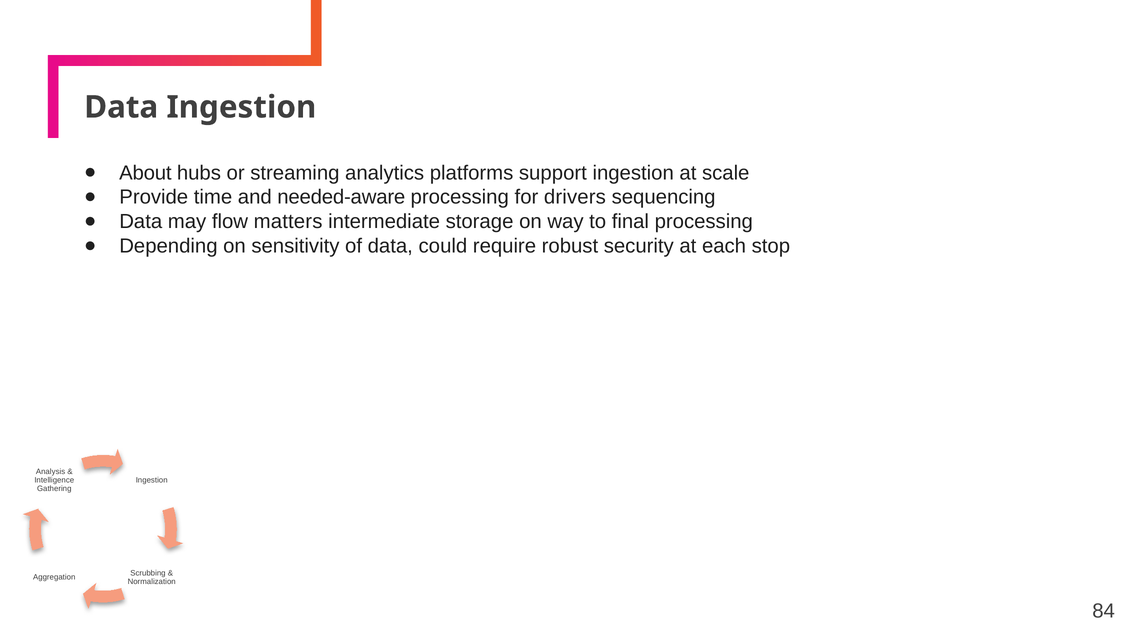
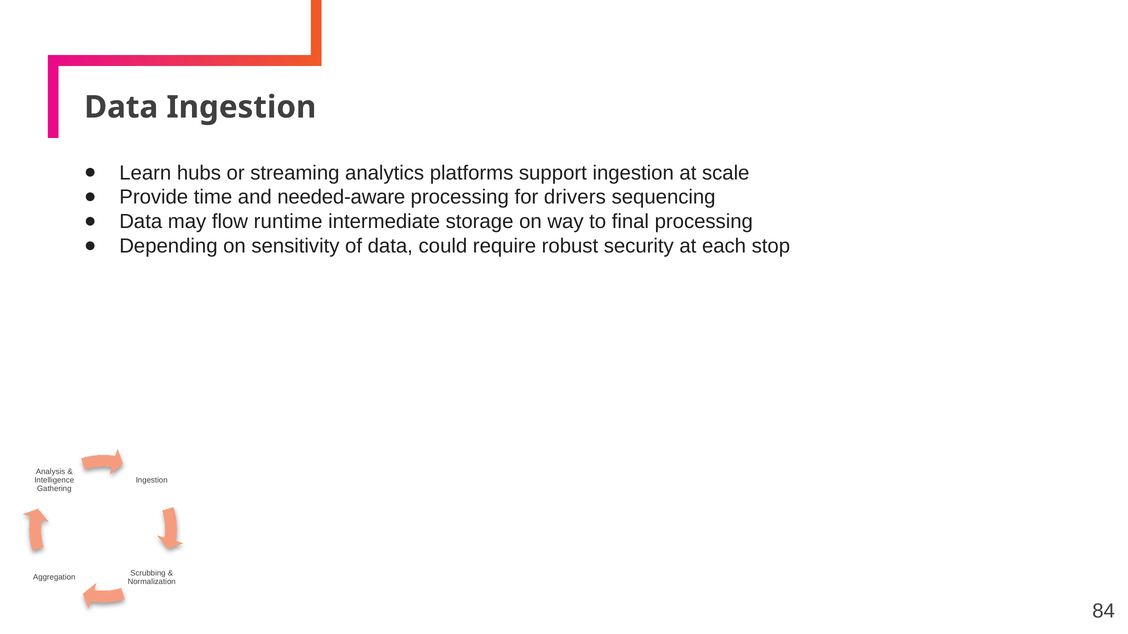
About: About -> Learn (145, 173)
matters: matters -> runtime (288, 222)
